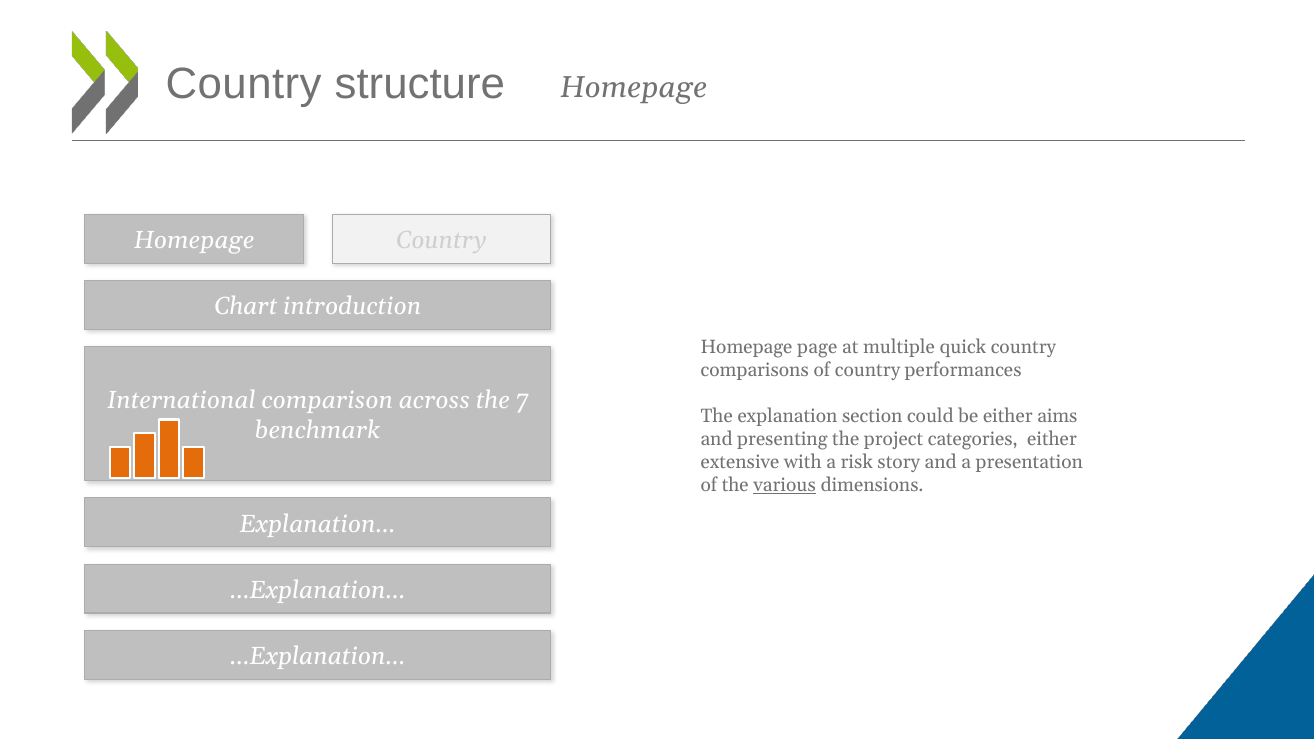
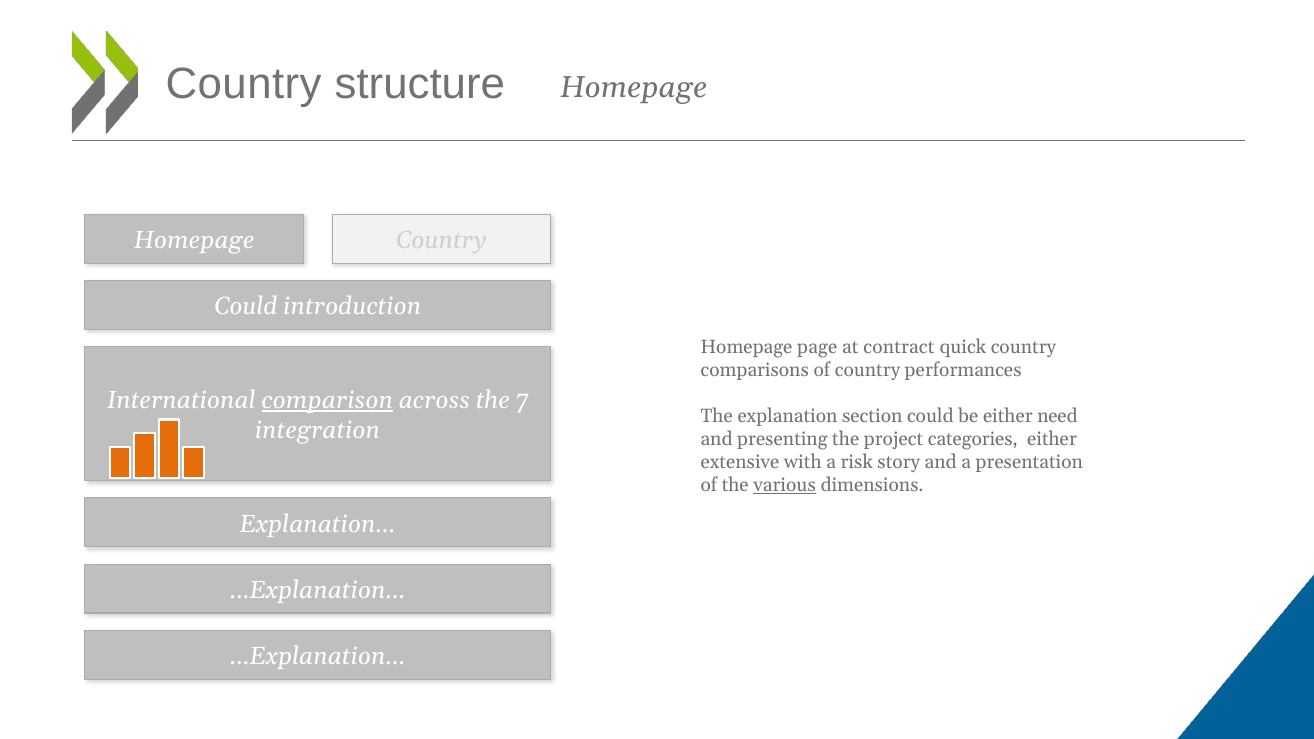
Chart: Chart -> Could (246, 307)
multiple: multiple -> contract (899, 347)
comparison underline: none -> present (327, 401)
aims: aims -> need (1057, 416)
benchmark: benchmark -> integration (318, 430)
